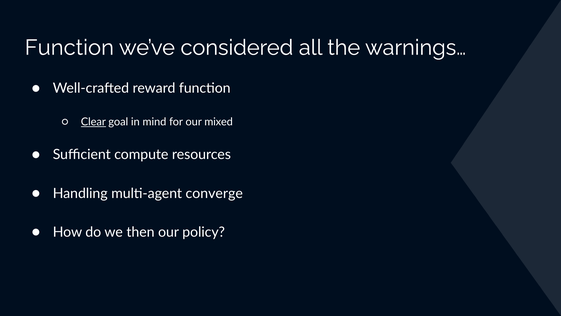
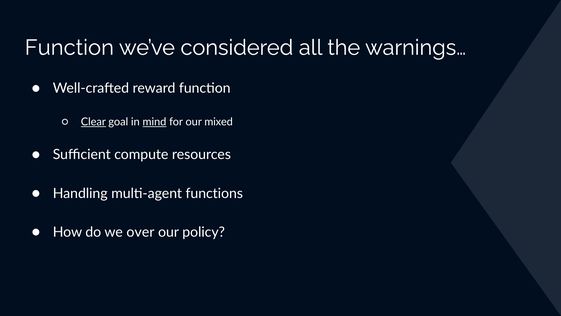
mind underline: none -> present (154, 122)
converge: converge -> functions (214, 193)
then: then -> over (140, 232)
